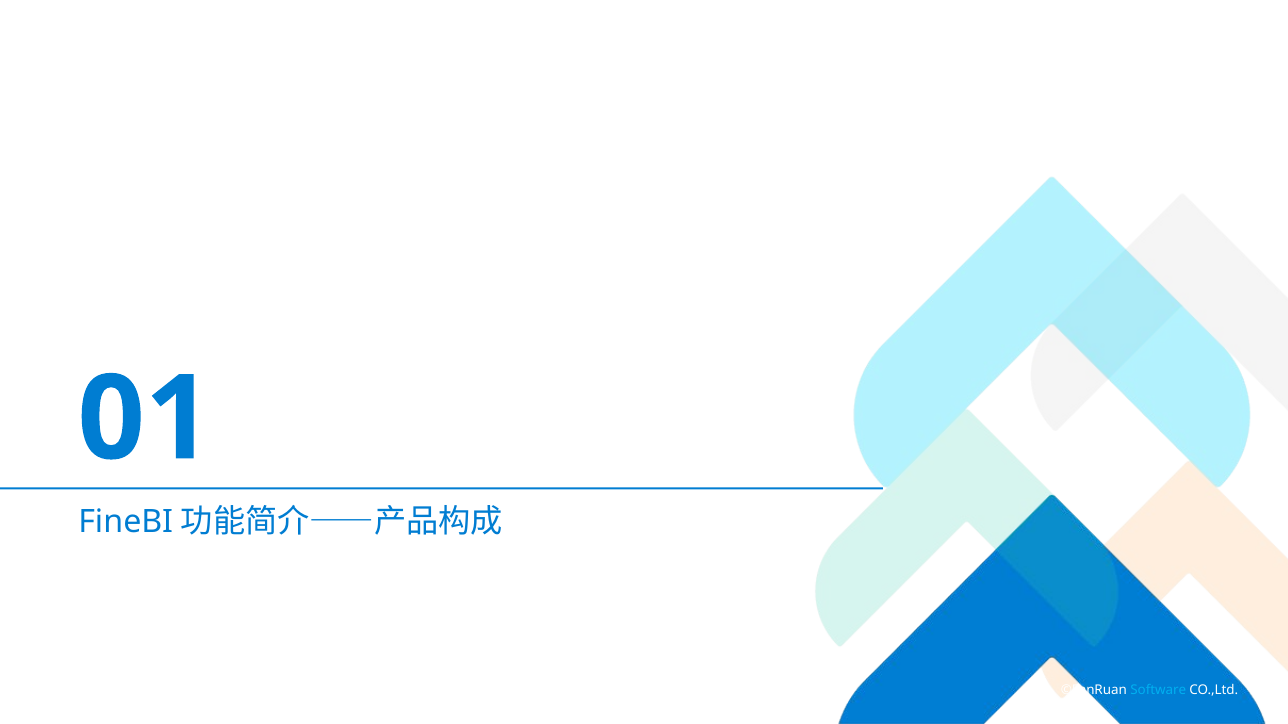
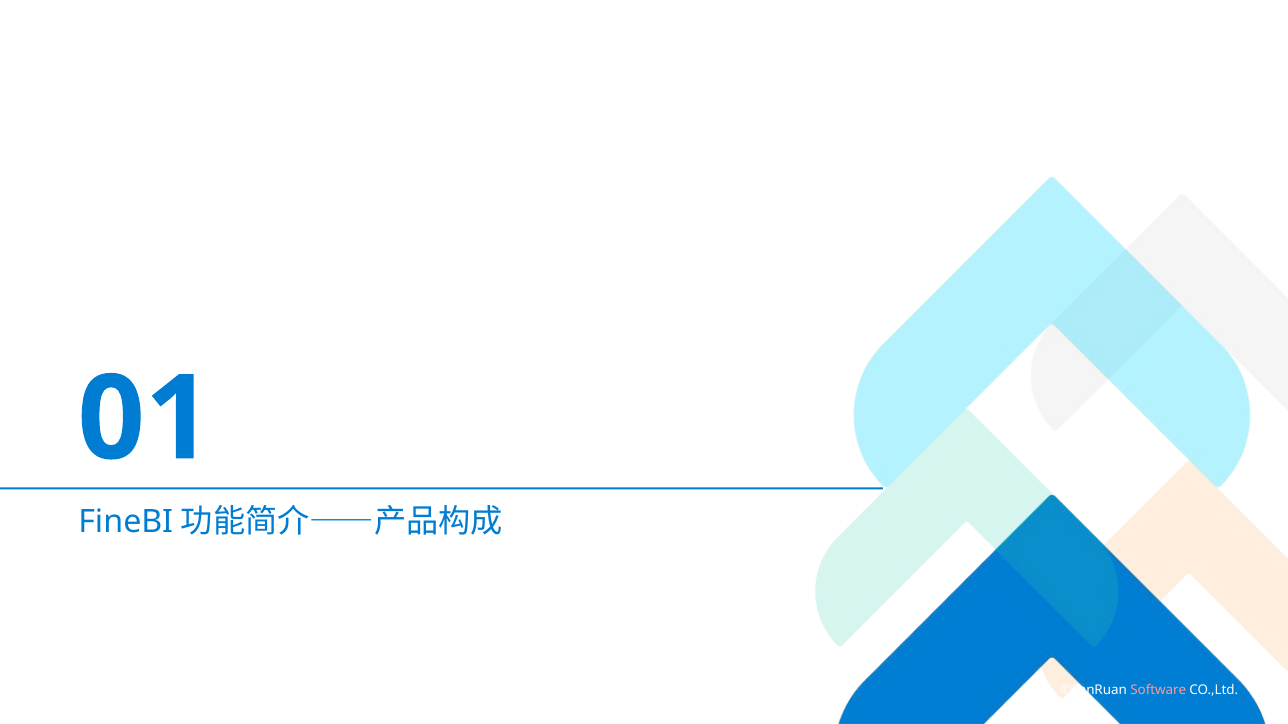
Software colour: light blue -> pink (1158, 691)
